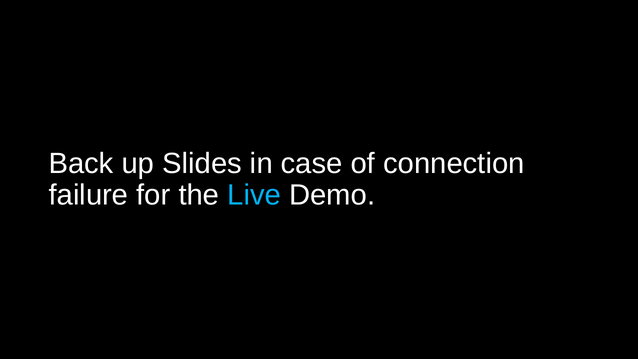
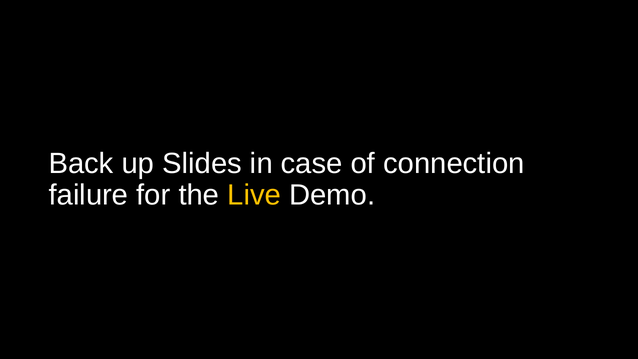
Live colour: light blue -> yellow (254, 195)
